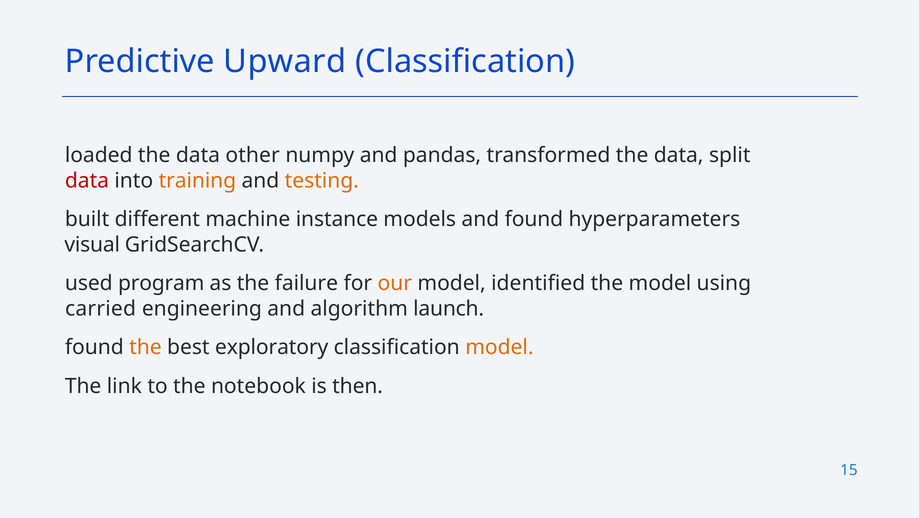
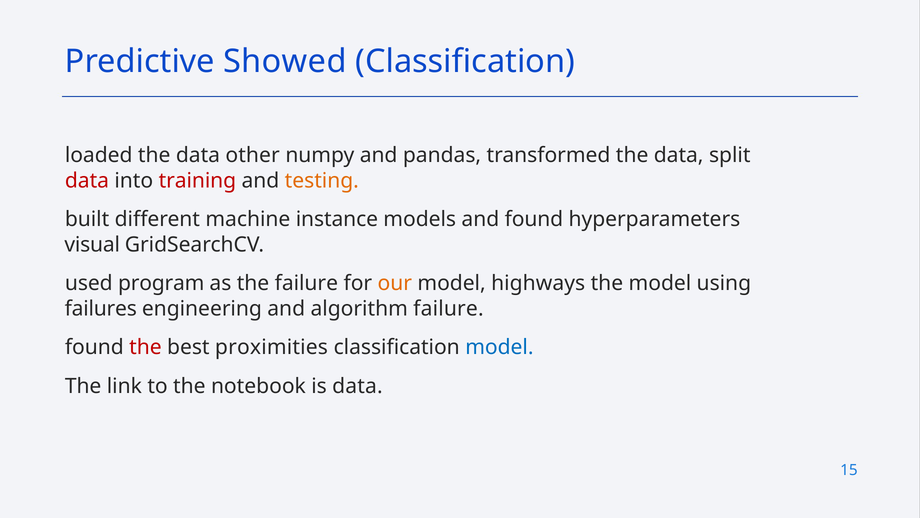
Upward: Upward -> Showed (285, 61)
training colour: orange -> red (197, 181)
identified: identified -> highways (538, 283)
carried: carried -> failures (101, 308)
algorithm launch: launch -> failure (448, 308)
the colour: orange -> red (145, 347)
exploratory: exploratory -> proximities (271, 347)
model colour: orange -> blue (499, 347)
is then: then -> data (357, 386)
